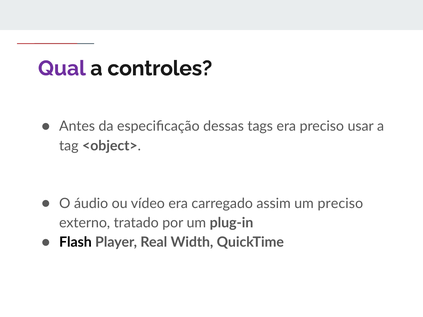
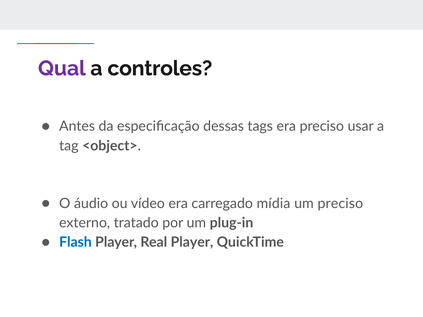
assim: assim -> mídia (274, 204)
Flash colour: black -> blue (75, 242)
Real Width: Width -> Player (192, 242)
